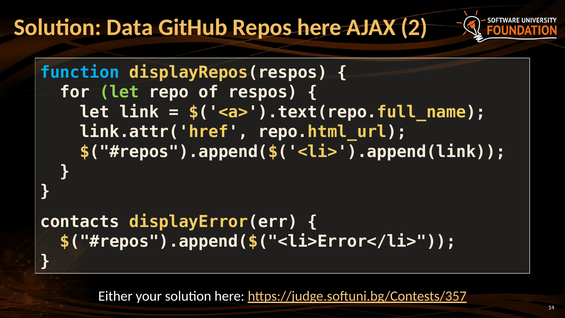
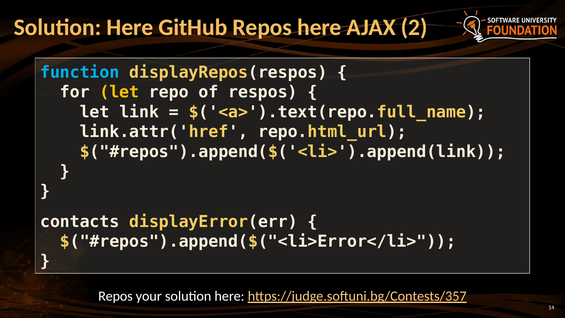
Data: Data -> Here (130, 27)
let colour: light green -> yellow (119, 92)
Either: Either -> Repos (115, 296)
